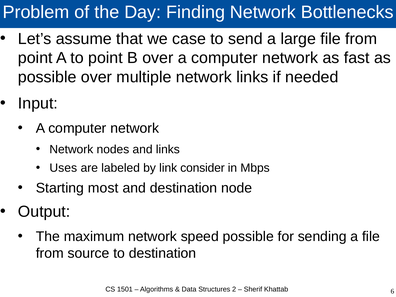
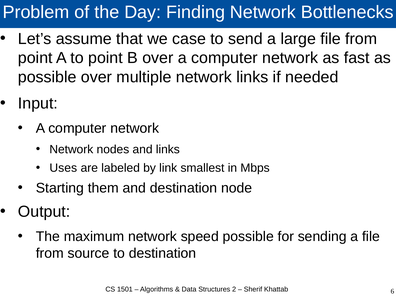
consider: consider -> smallest (202, 168)
most: most -> them (103, 188)
